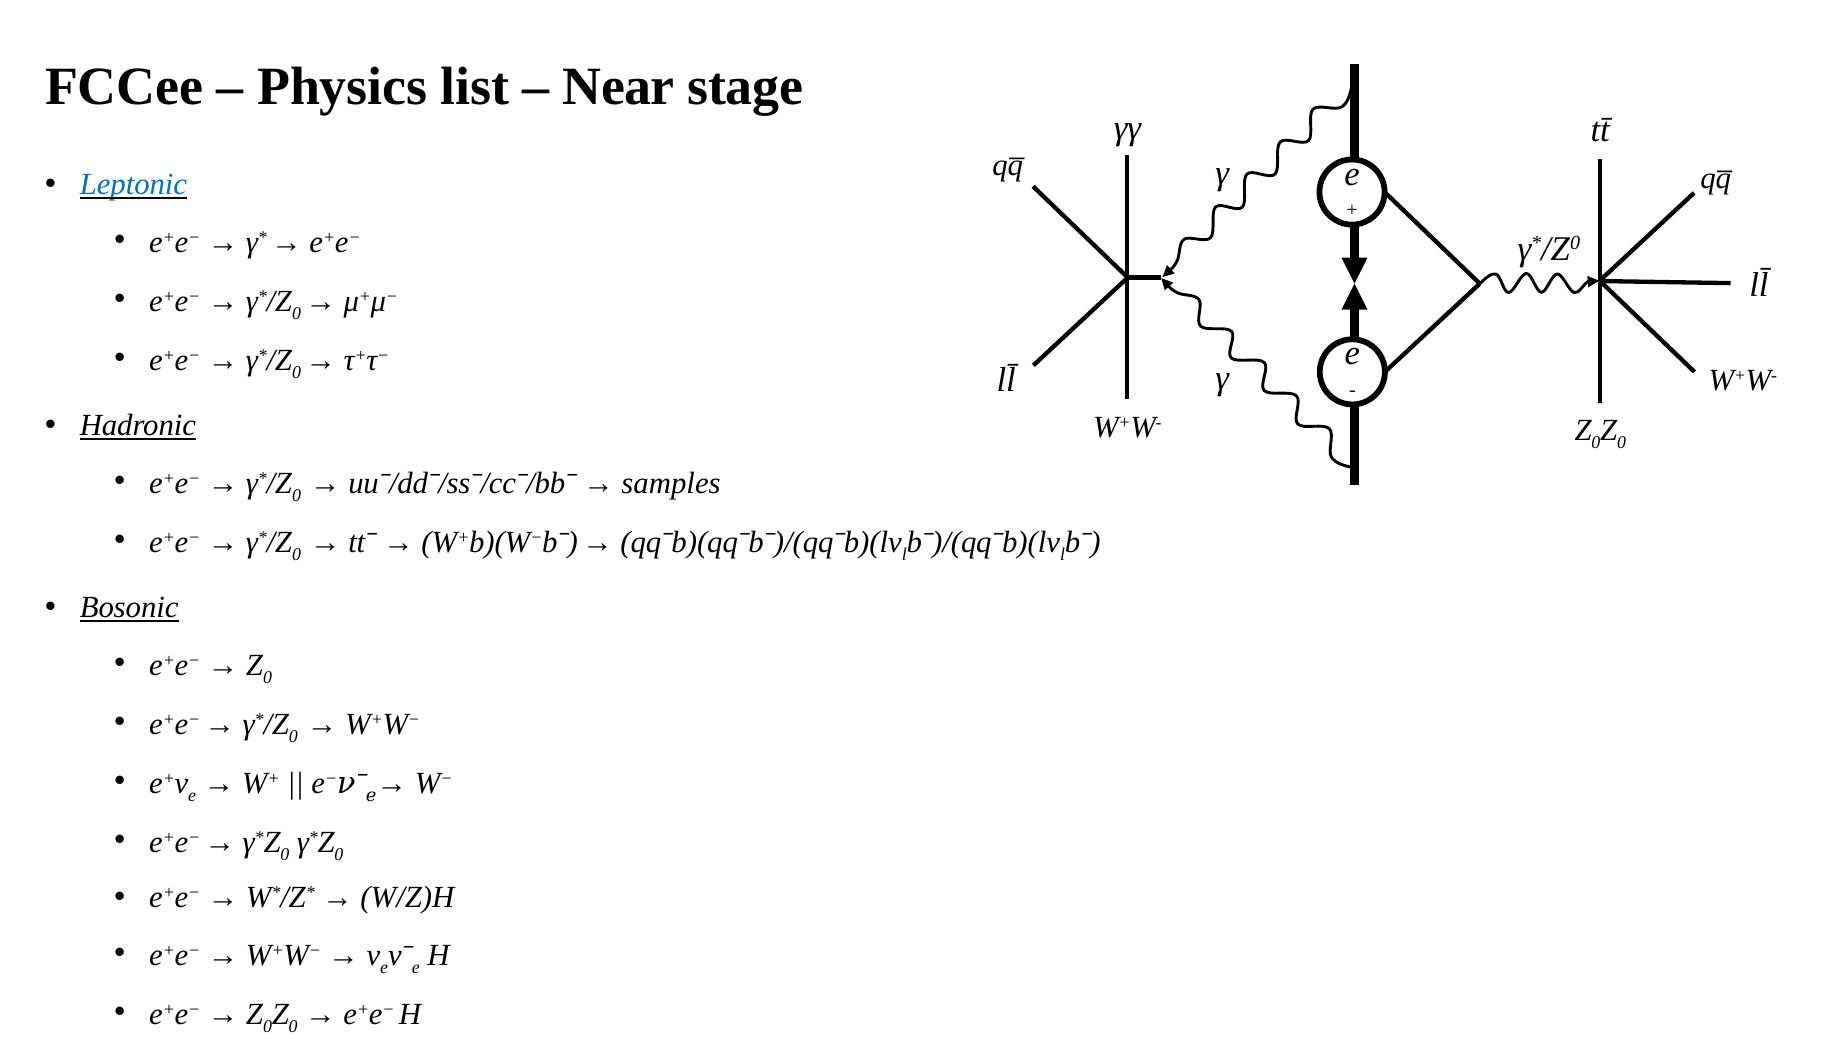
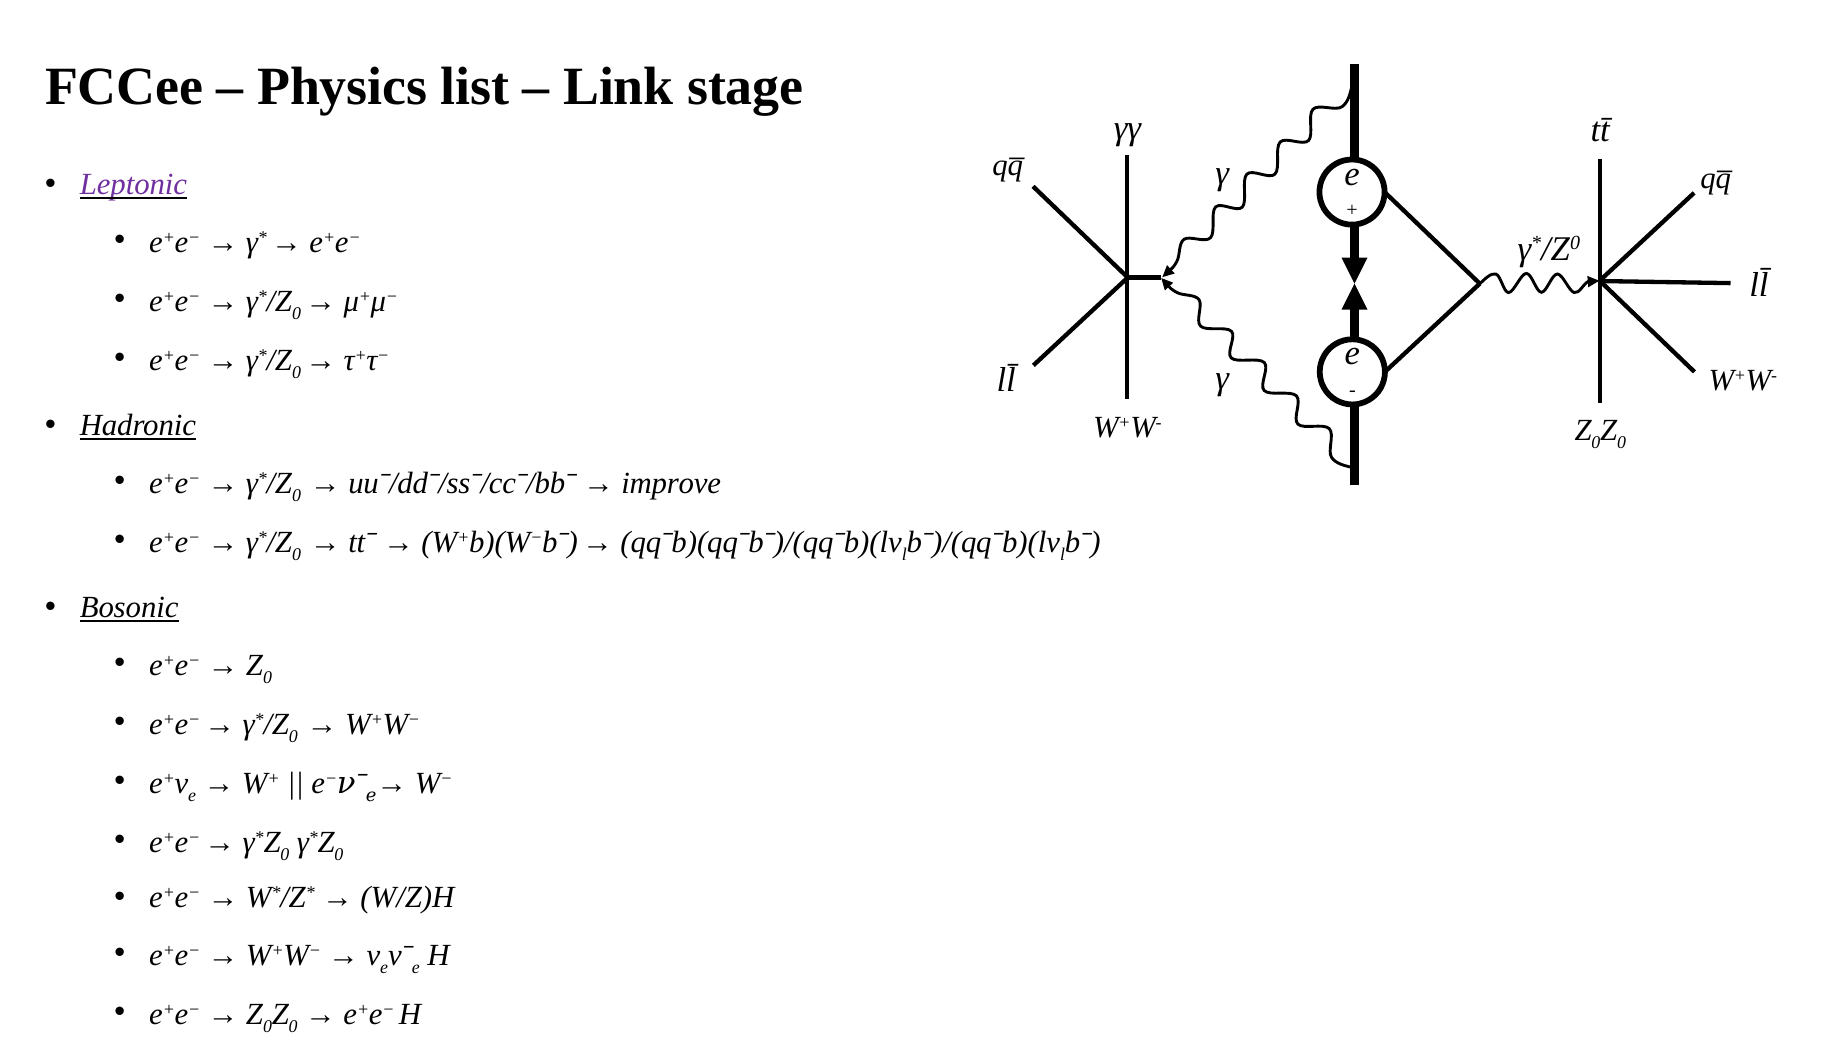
Near: Near -> Link (618, 86)
Leptonic colour: blue -> purple (133, 185)
samples: samples -> improve (671, 484)
